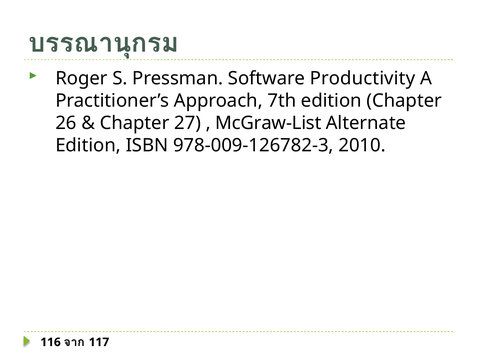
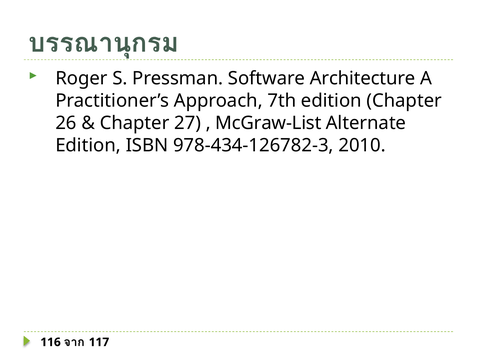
Productivity: Productivity -> Architecture (363, 78)
978-009-126782-3: 978-009-126782-3 -> 978-434-126782-3 (253, 145)
